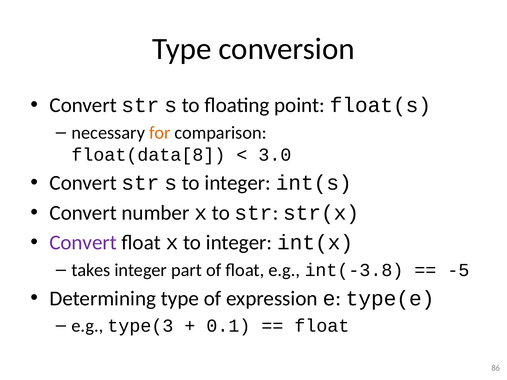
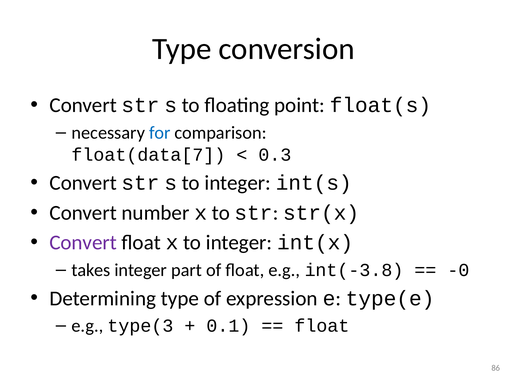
for colour: orange -> blue (160, 133)
float(data[8: float(data[8 -> float(data[7 (149, 155)
3.0: 3.0 -> 0.3 (275, 155)
-5: -5 -> -0 (459, 270)
